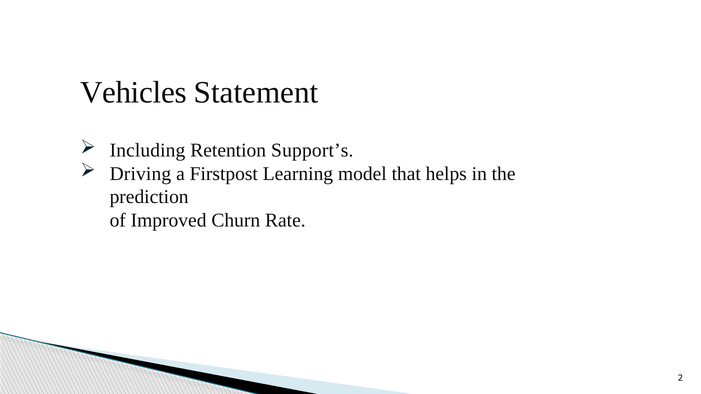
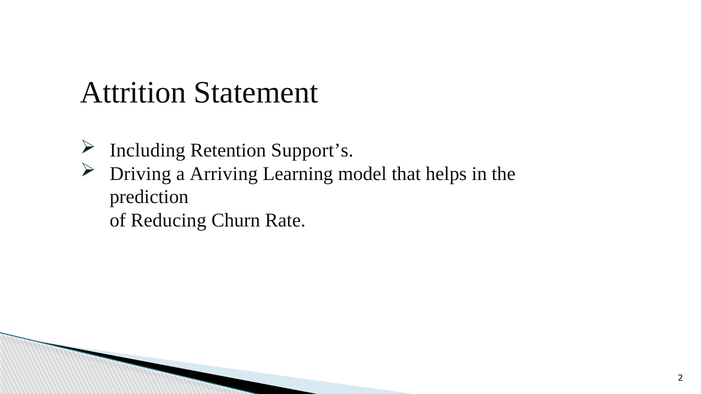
Vehicles: Vehicles -> Attrition (133, 93)
Firstpost: Firstpost -> Arriving (224, 174)
Improved: Improved -> Reducing (169, 220)
